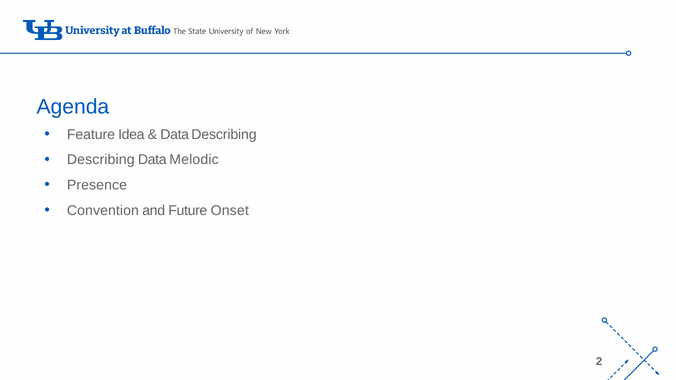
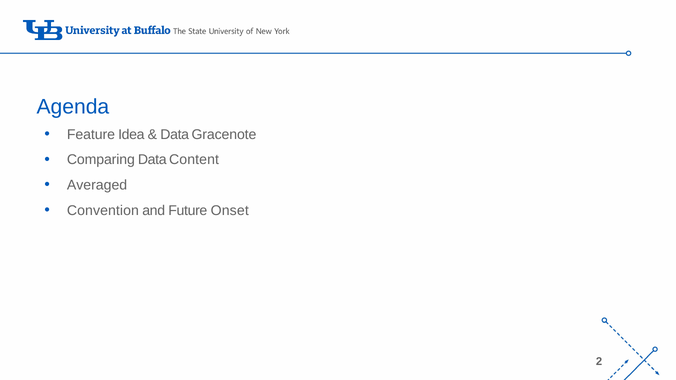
Data Describing: Describing -> Gracenote (224, 135)
Describing: Describing -> Comparing (101, 160)
Melodic: Melodic -> Content (194, 160)
Presence: Presence -> Averaged (97, 185)
